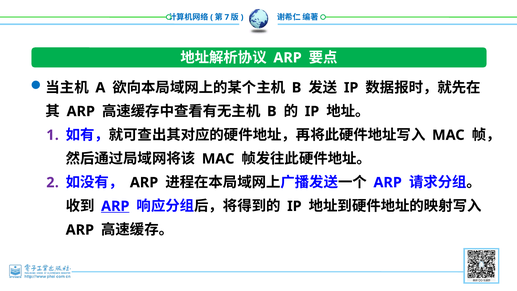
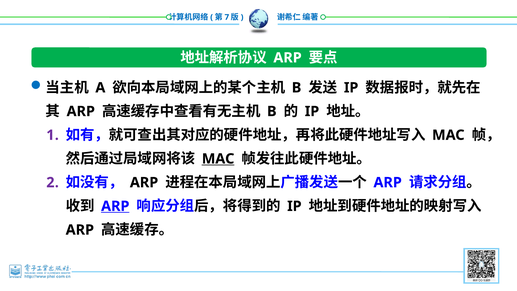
MAC underline: none -> present (218, 159)
